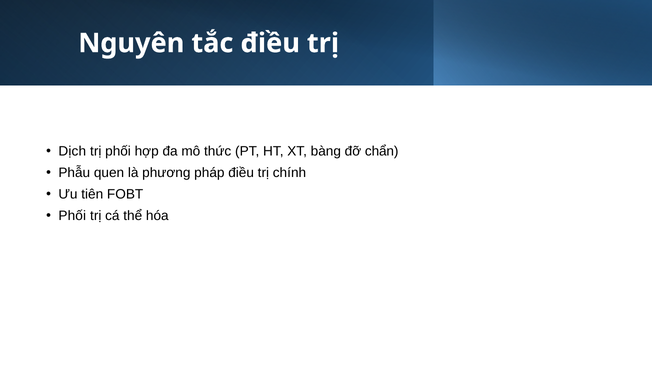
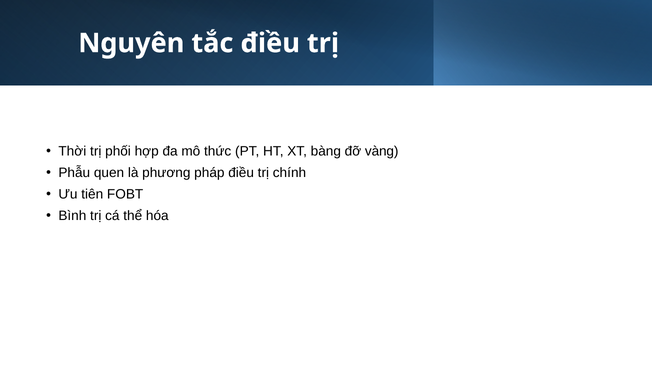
Dịch: Dịch -> Thời (72, 151)
chẩn: chẩn -> vàng (382, 151)
Phối: Phối -> Bình (72, 216)
